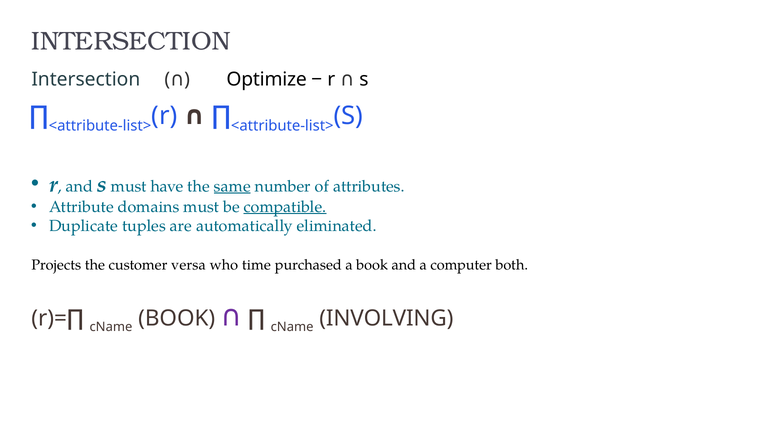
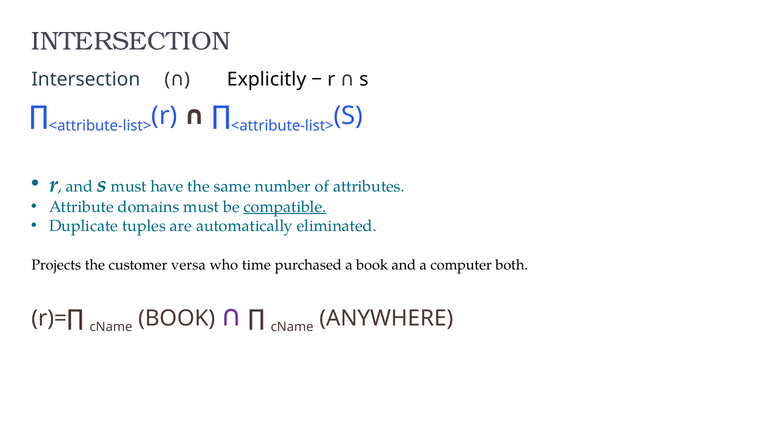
Optimize: Optimize -> Explicitly (267, 80)
same underline: present -> none (232, 186)
INVOLVING: INVOLVING -> ANYWHERE (386, 318)
